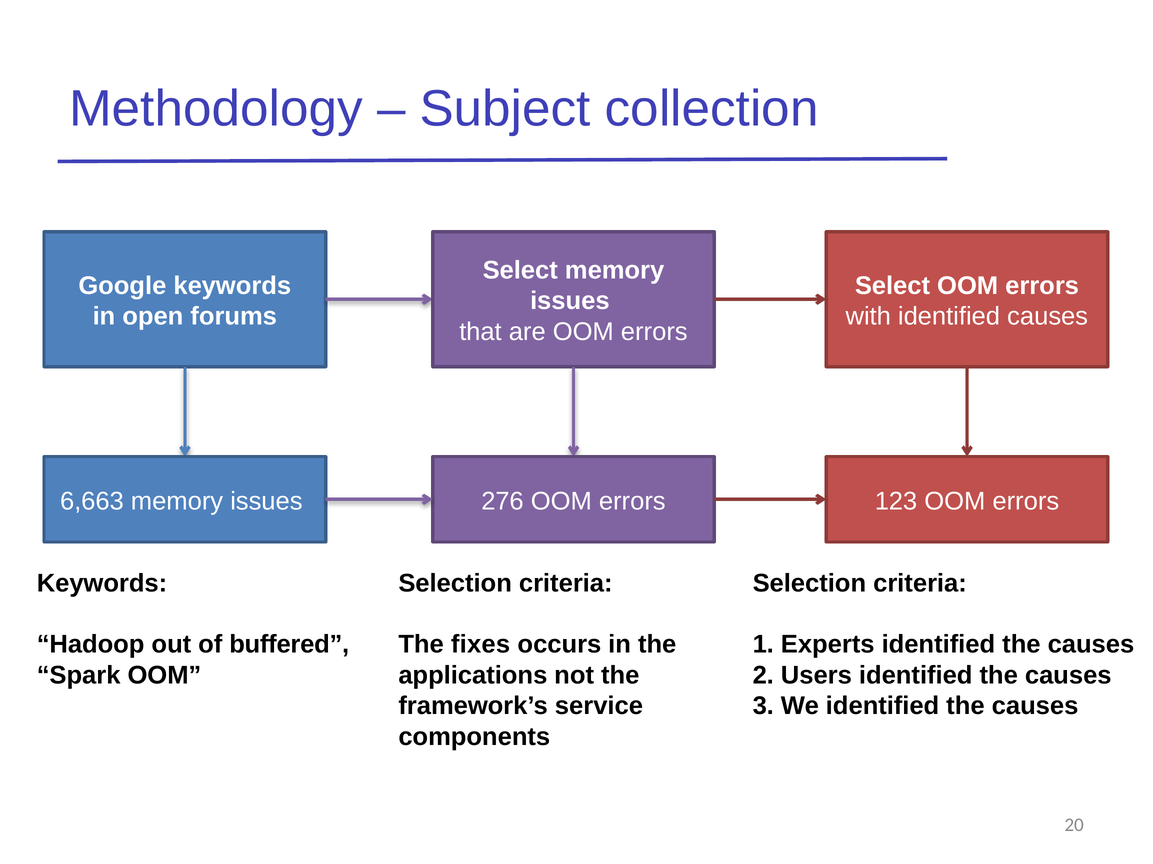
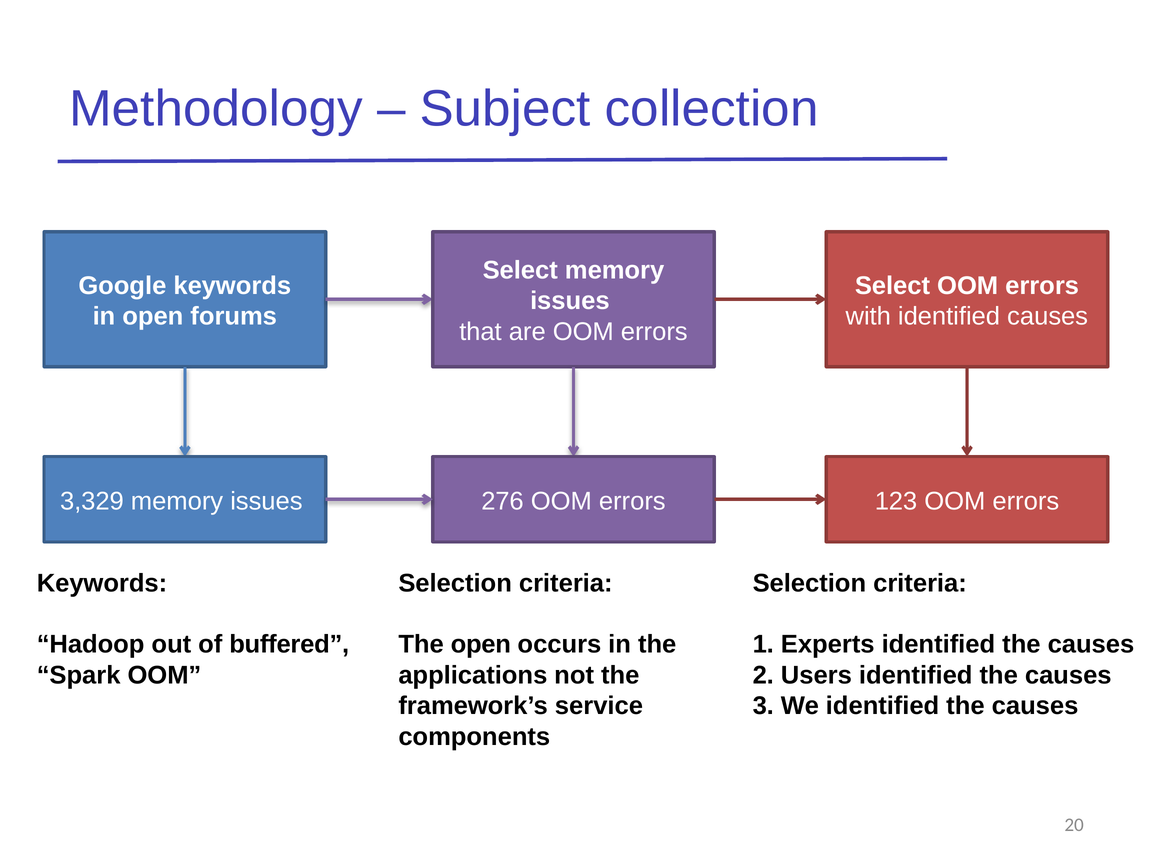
6,663: 6,663 -> 3,329 (92, 502)
The fixes: fixes -> open (481, 645)
